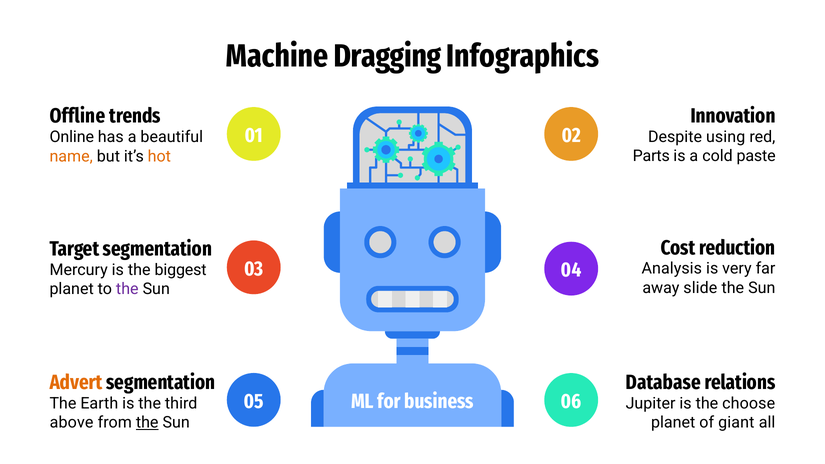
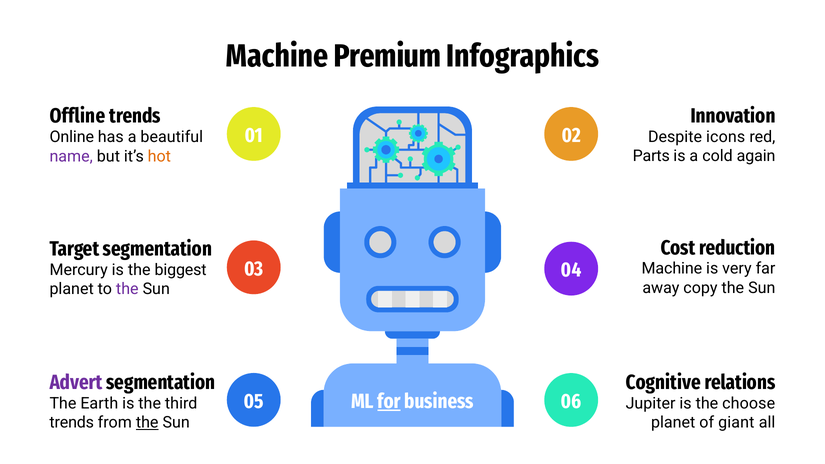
Dragging: Dragging -> Premium (387, 56)
using: using -> icons (726, 137)
paste: paste -> again (756, 156)
name colour: orange -> purple (71, 156)
Analysis: Analysis -> Machine (672, 269)
slide: slide -> copy (700, 288)
Advert colour: orange -> purple (76, 382)
Database: Database -> Cognitive (663, 382)
for underline: none -> present (389, 401)
above: above -> trends (72, 423)
